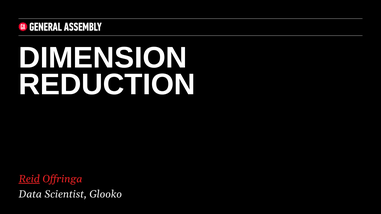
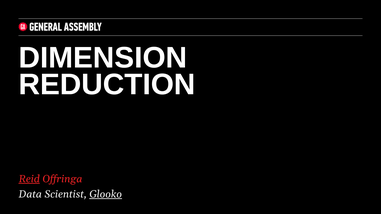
Glooko underline: none -> present (106, 194)
